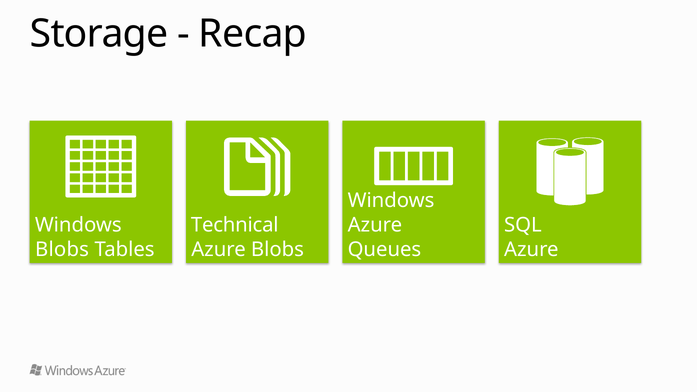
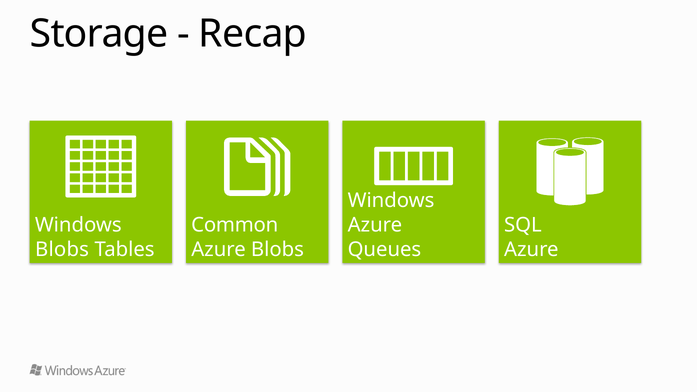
Technical: Technical -> Common (235, 225)
